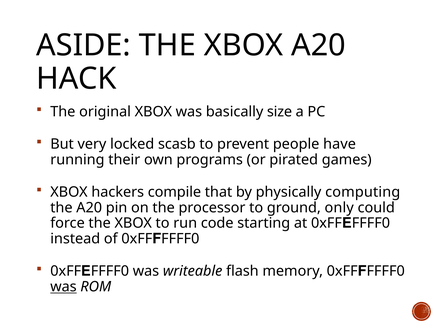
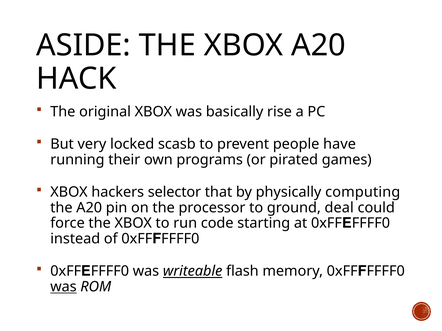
size: size -> rise (279, 112)
compile: compile -> selector (174, 192)
only: only -> deal (339, 208)
writeable underline: none -> present (193, 272)
